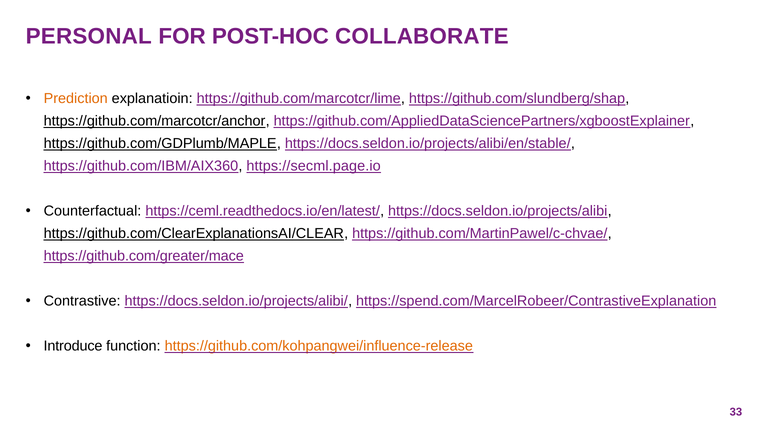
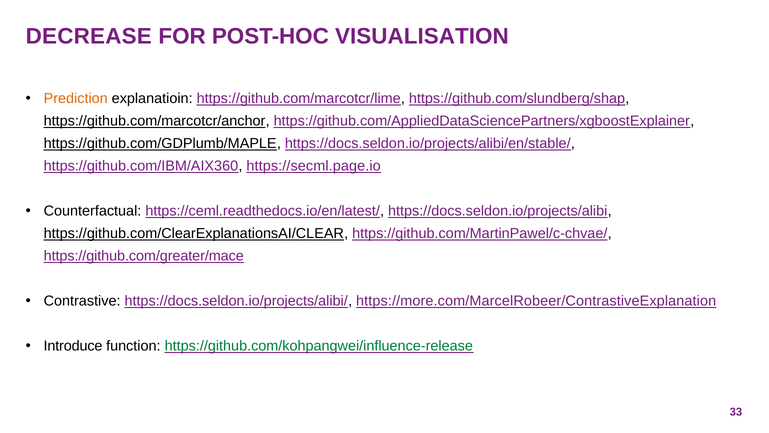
PERSONAL: PERSONAL -> DECREASE (89, 36)
COLLABORATE: COLLABORATE -> VISUALISATION (422, 36)
https://spend.com/MarcelRobeer/ContrastiveExplanation: https://spend.com/MarcelRobeer/ContrastiveExplanation -> https://more.com/MarcelRobeer/ContrastiveExplanation (536, 301)
https://github.com/kohpangwei/influence-release colour: orange -> green (319, 346)
